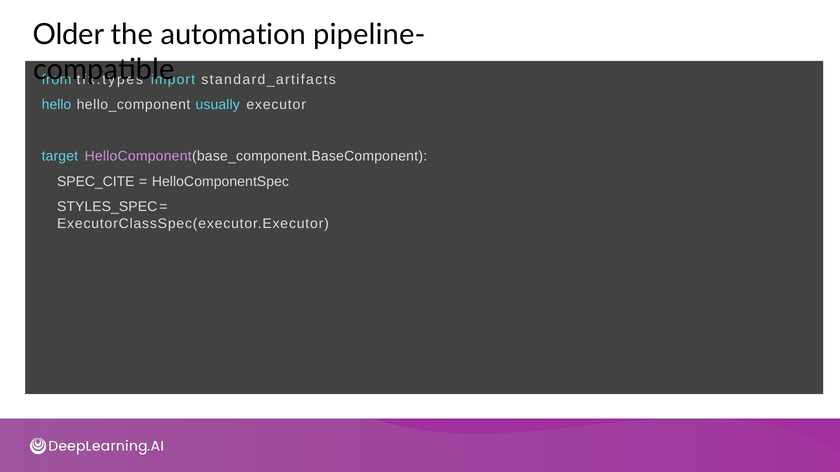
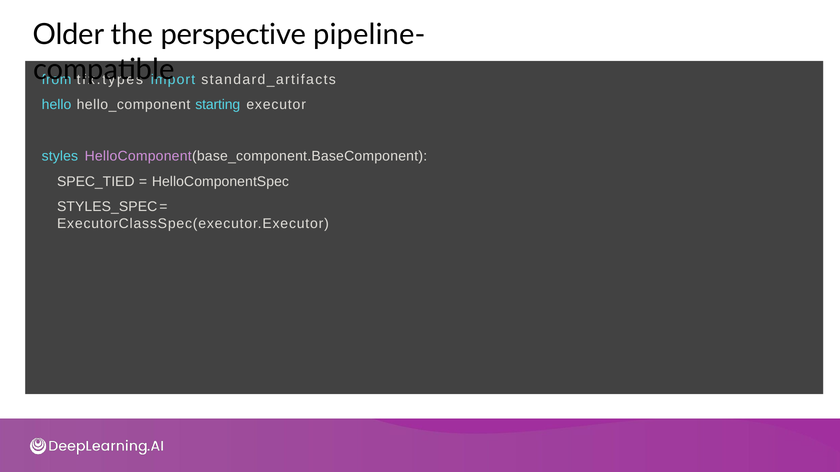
automation: automation -> perspective (233, 35)
usually: usually -> starting (218, 105)
target: target -> styles (60, 156)
SPEC_CITE: SPEC_CITE -> SPEC_TIED (96, 182)
